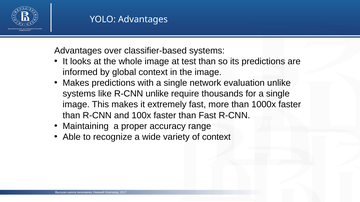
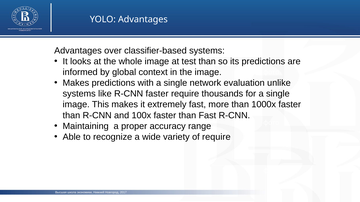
R-CNN unlike: unlike -> faster (157, 94)
of context: context -> require (216, 137)
